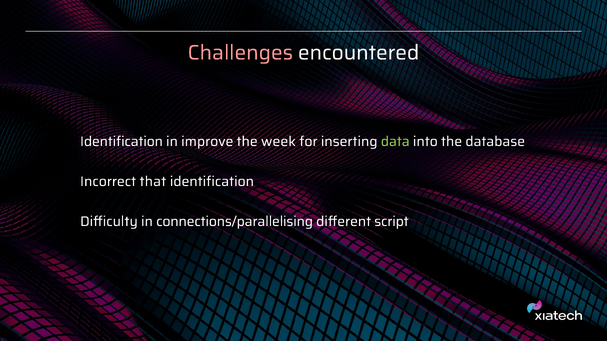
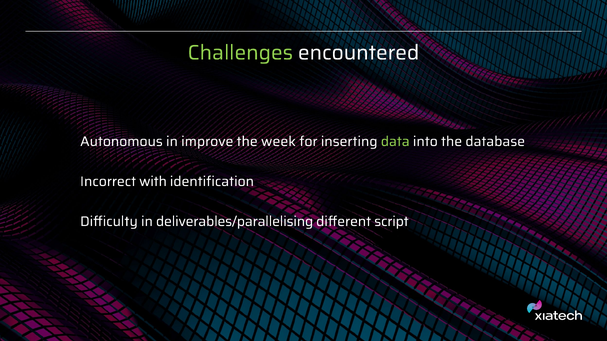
Challenges colour: pink -> light green (240, 53)
Identification: Identification -> Autonomous (121, 142)
that: that -> with (153, 182)
connections/parallelising: connections/parallelising -> deliverables/parallelising (235, 222)
